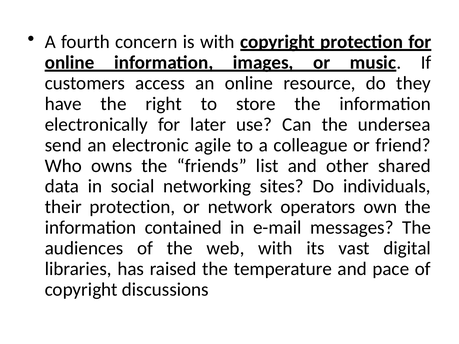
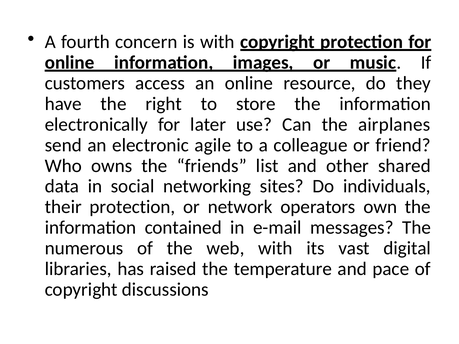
undersea: undersea -> airplanes (394, 125)
audiences: audiences -> numerous (84, 248)
